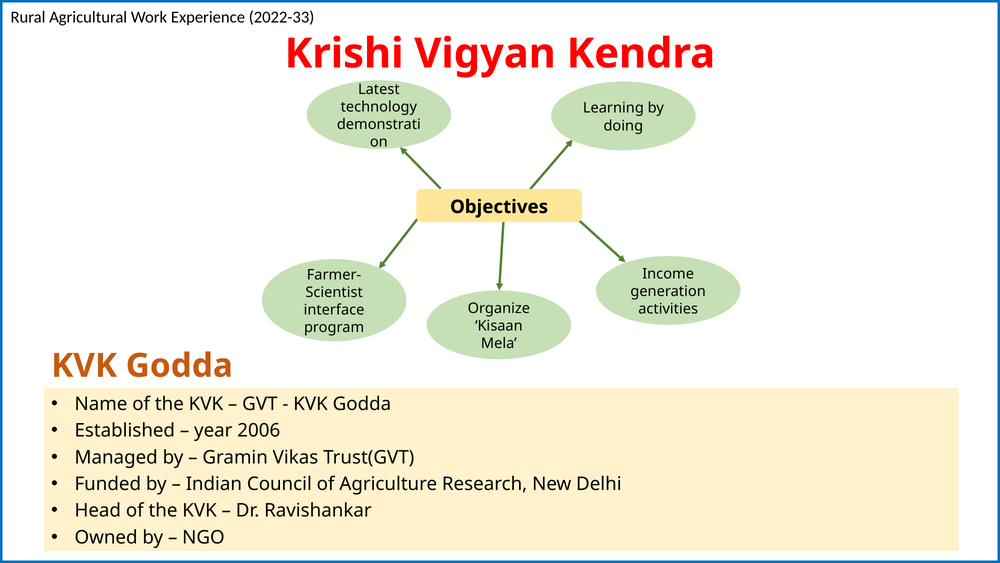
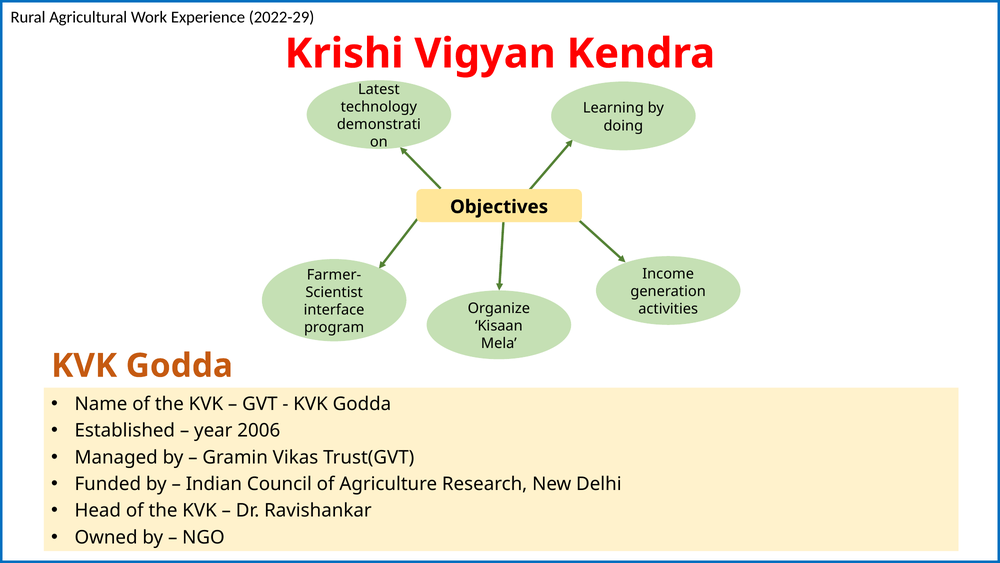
2022-33: 2022-33 -> 2022-29 (282, 17)
